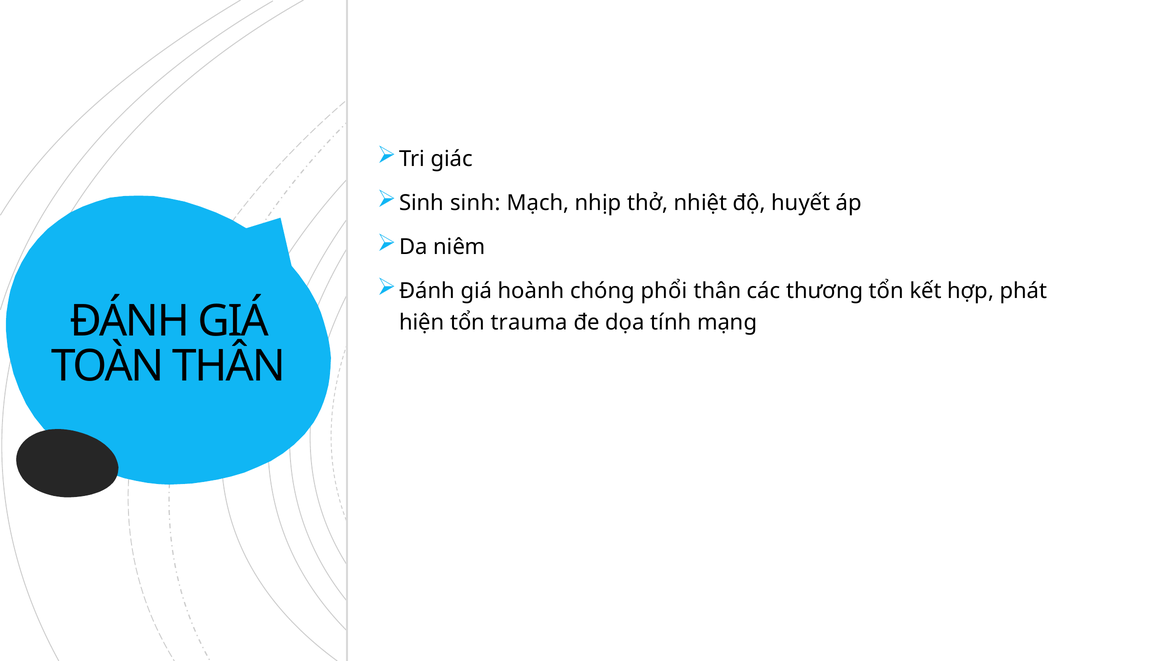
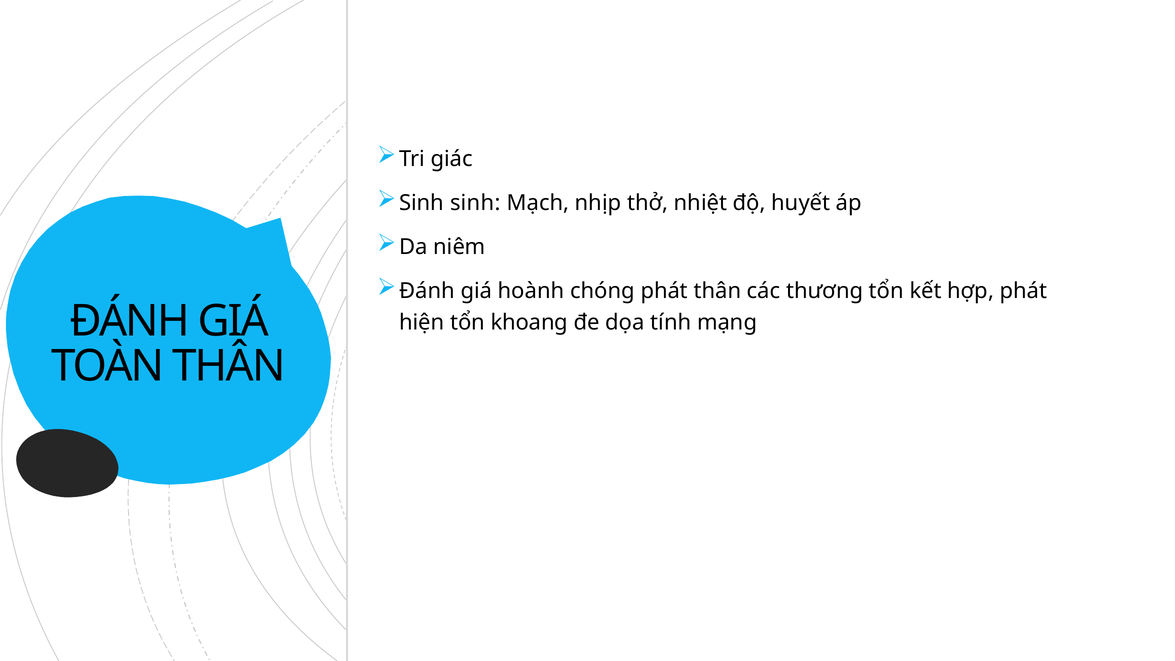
chóng phổi: phổi -> phát (664, 291)
trauma: trauma -> khoang (529, 323)
